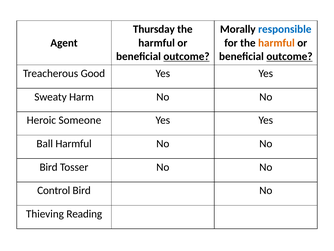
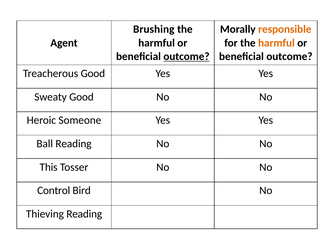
Thursday: Thursday -> Brushing (154, 29)
responsible colour: blue -> orange (285, 29)
outcome underline: present -> none (289, 56)
Sweaty Harm: Harm -> Good (81, 97)
Ball Harmful: Harmful -> Reading (74, 143)
Bird: Bird -> This (49, 167)
